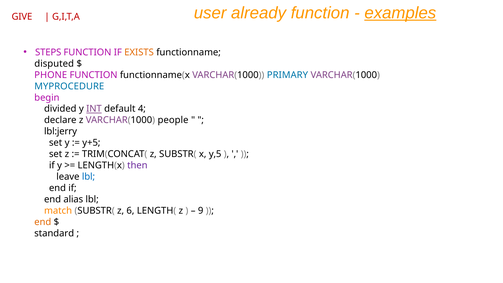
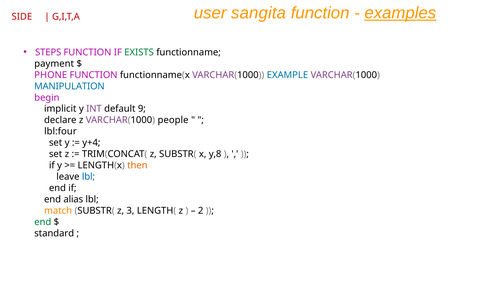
already: already -> sangita (259, 13)
GIVE: GIVE -> SIDE (22, 17)
EXISTS colour: orange -> green (139, 52)
disputed: disputed -> payment (54, 64)
PRIMARY: PRIMARY -> EXAMPLE (287, 75)
MYPROCEDURE: MYPROCEDURE -> MANIPULATION (69, 86)
divided: divided -> implicit (60, 109)
INT underline: present -> none (94, 109)
4: 4 -> 9 (142, 109)
lbl:jerry: lbl:jerry -> lbl:four (60, 131)
y+5: y+5 -> y+4 (91, 143)
y,5: y,5 -> y,8 (215, 154)
then colour: purple -> orange (137, 165)
6: 6 -> 3 (130, 211)
9: 9 -> 2 (201, 211)
end colour: orange -> green (43, 222)
